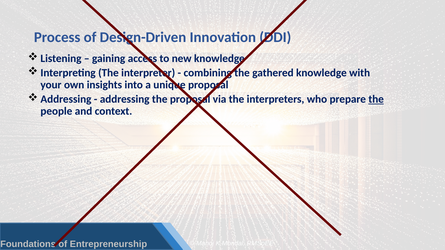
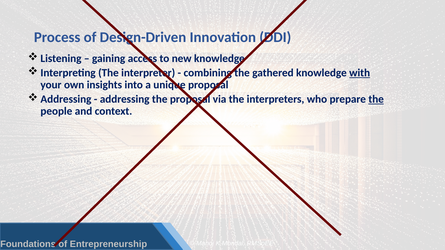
with underline: none -> present (360, 73)
